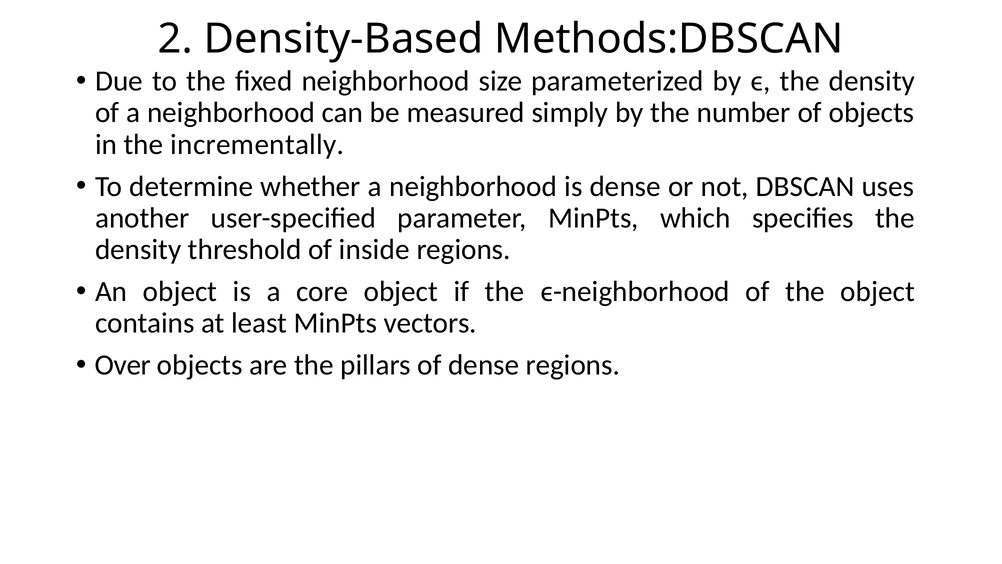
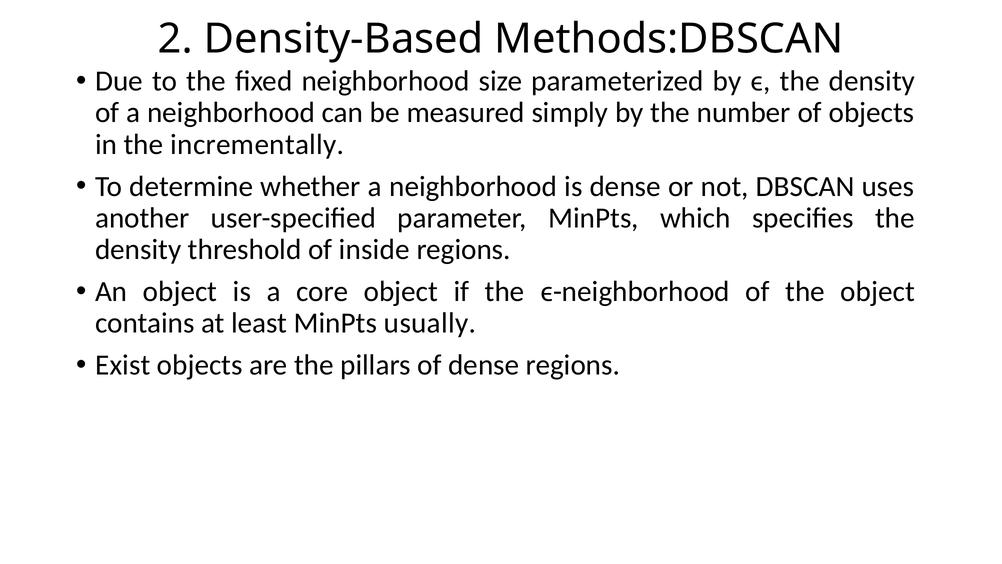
vectors: vectors -> usually (430, 323)
Over: Over -> Exist (123, 365)
